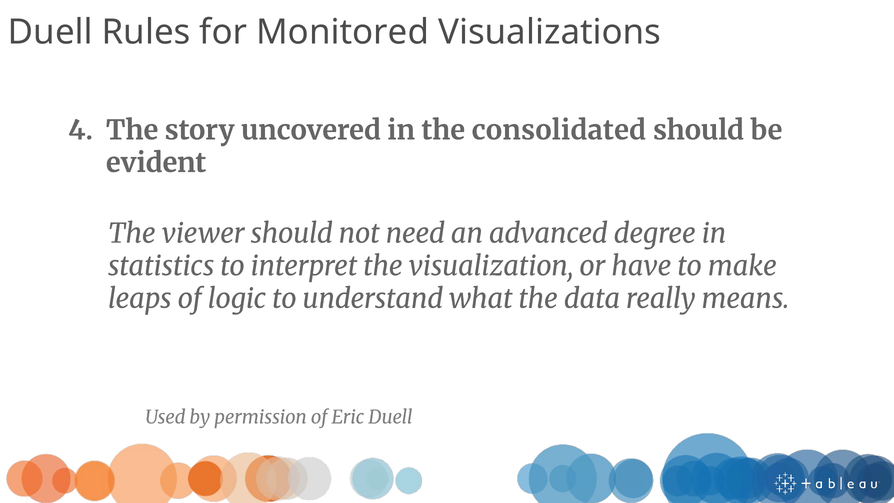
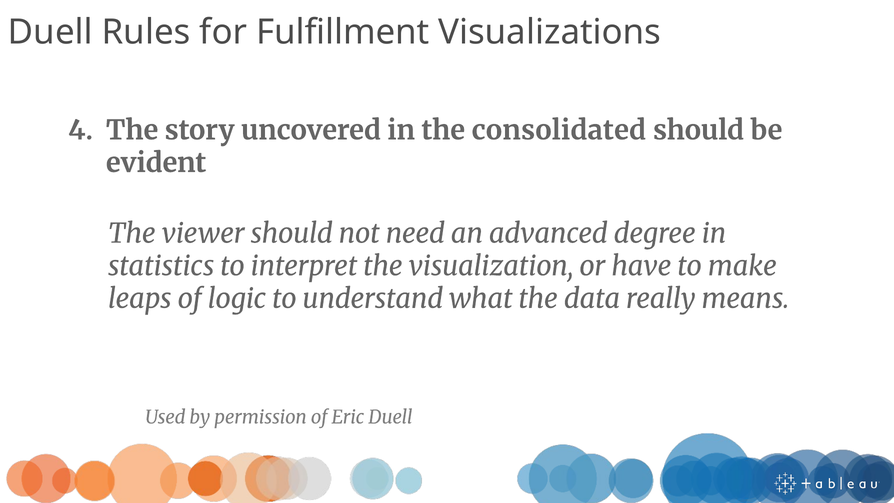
Monitored: Monitored -> Fulfillment (343, 32)
